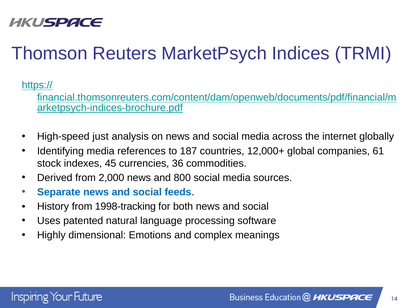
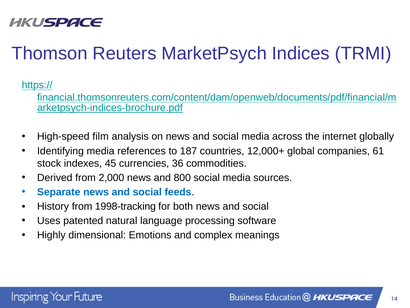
just: just -> film (101, 136)
